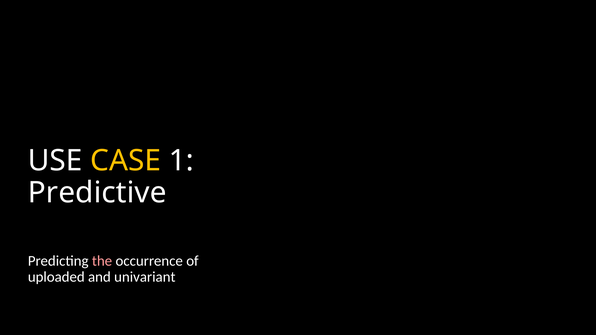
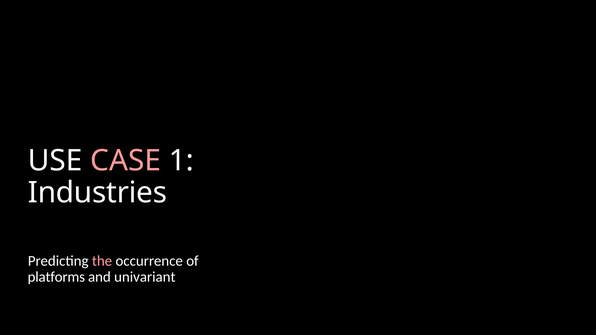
CASE colour: yellow -> pink (126, 161)
Predictive: Predictive -> Industries (97, 193)
uploaded: uploaded -> platforms (56, 277)
